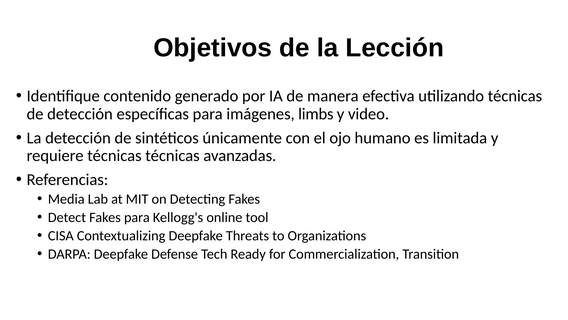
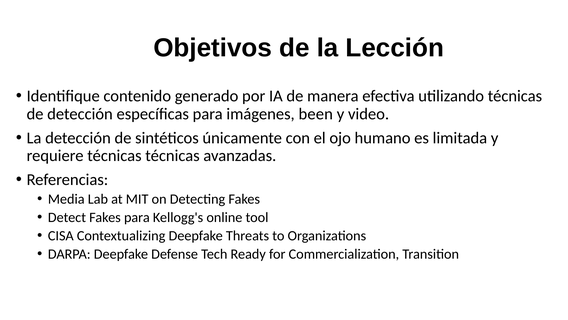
limbs: limbs -> been (316, 114)
